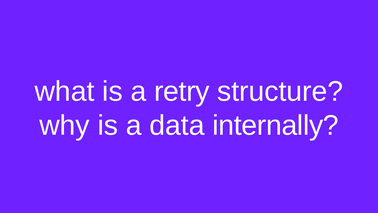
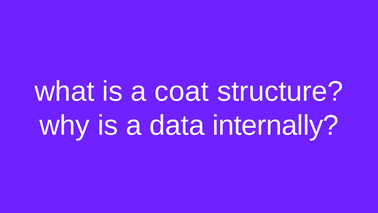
retry: retry -> coat (182, 91)
